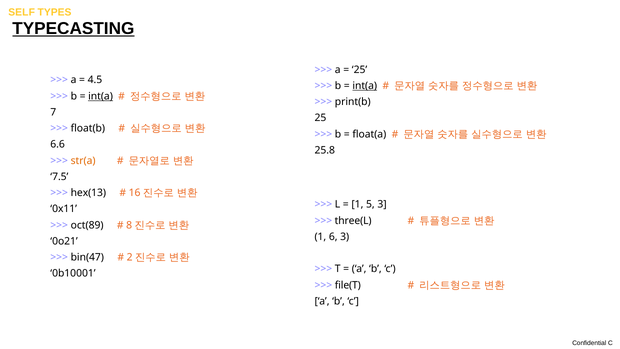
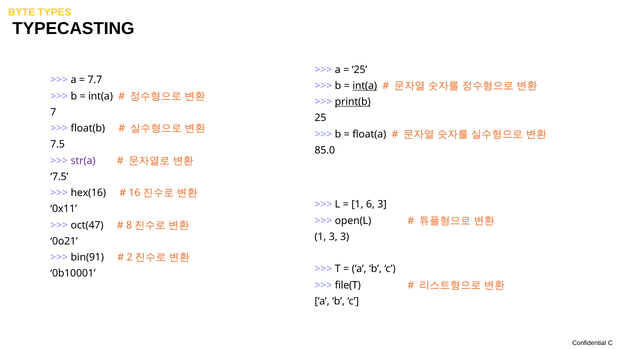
SELF: SELF -> BYTE (22, 12)
TYPECASTING underline: present -> none (73, 29)
4.5: 4.5 -> 7.7 (95, 80)
int(a underline: present -> none (101, 96)
print(b underline: none -> present (353, 102)
6.6: 6.6 -> 7.5 (58, 144)
25.8: 25.8 -> 85.0 (325, 150)
str(a colour: orange -> purple (83, 161)
hex(13: hex(13 -> hex(16 (88, 193)
5: 5 -> 6 (370, 204)
three(L: three(L -> open(L (353, 220)
oct(89: oct(89 -> oct(47 (87, 225)
1 6: 6 -> 3 (333, 237)
bin(47: bin(47 -> bin(91 (87, 257)
